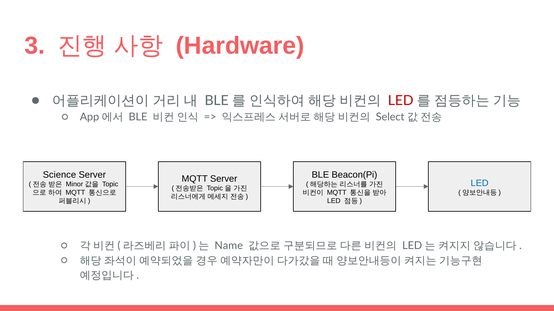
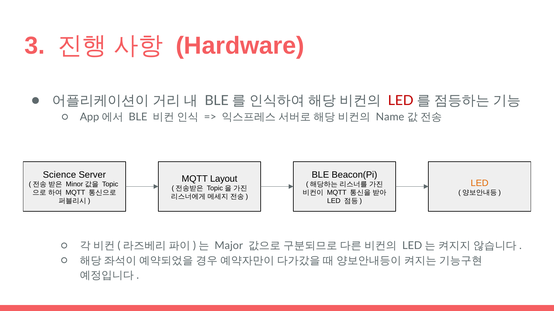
Select: Select -> Name (390, 117)
MQTT Server: Server -> Layout (224, 179)
LED colour: blue -> orange (480, 183)
Name: Name -> Major (229, 246)
